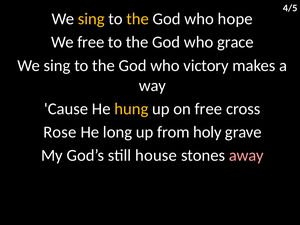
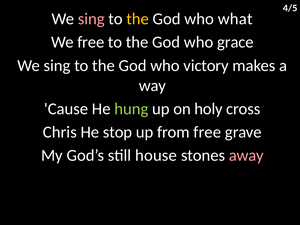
sing colour: yellow -> pink (91, 19)
hope: hope -> what (235, 19)
hung colour: yellow -> light green (131, 109)
on free: free -> holy (209, 109)
Rose: Rose -> Chris (60, 132)
long: long -> stop (118, 132)
from holy: holy -> free (207, 132)
